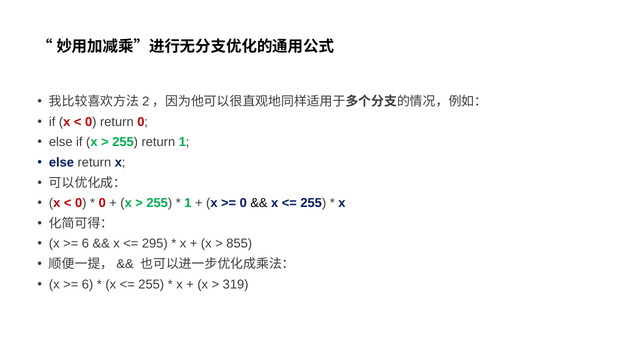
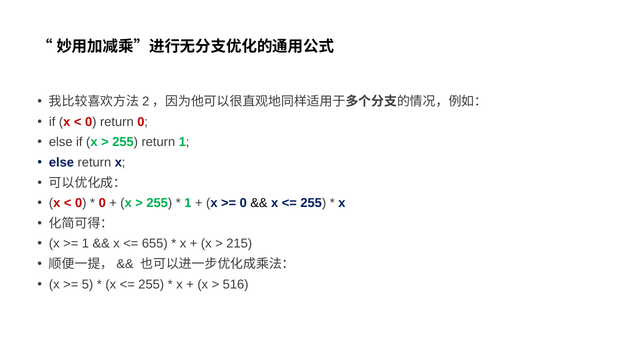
6: 6 -> 1 (85, 244)
295: 295 -> 655 (155, 244)
855: 855 -> 215 (239, 244)
6: 6 -> 5 (88, 284)
319: 319 -> 516 (236, 284)
